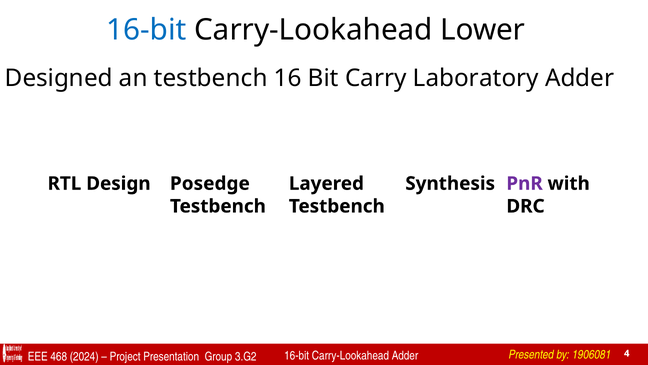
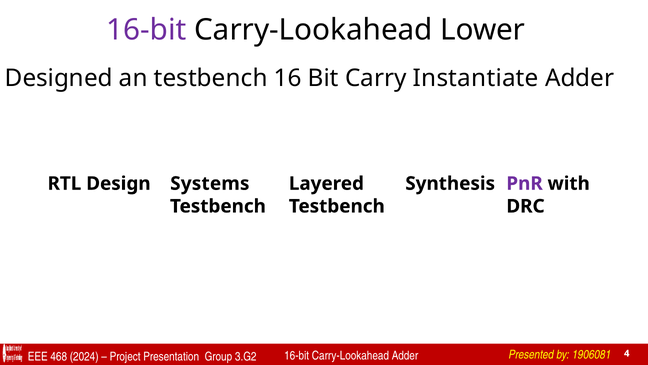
16-bit colour: blue -> purple (146, 30)
Laboratory: Laboratory -> Instantiate (476, 78)
Posedge: Posedge -> Systems (210, 183)
